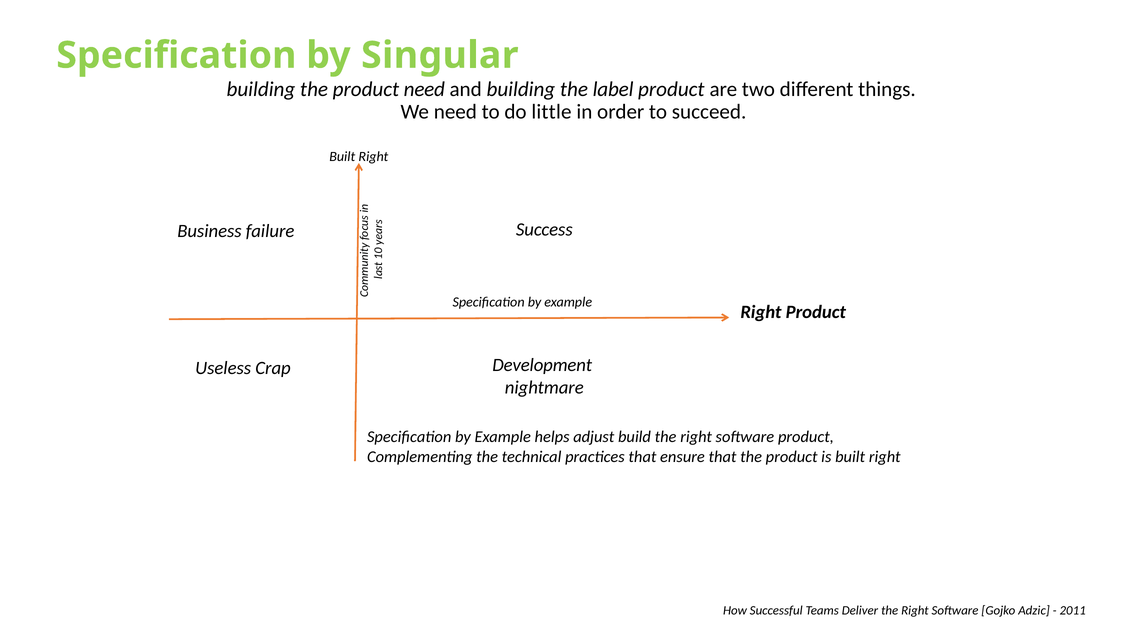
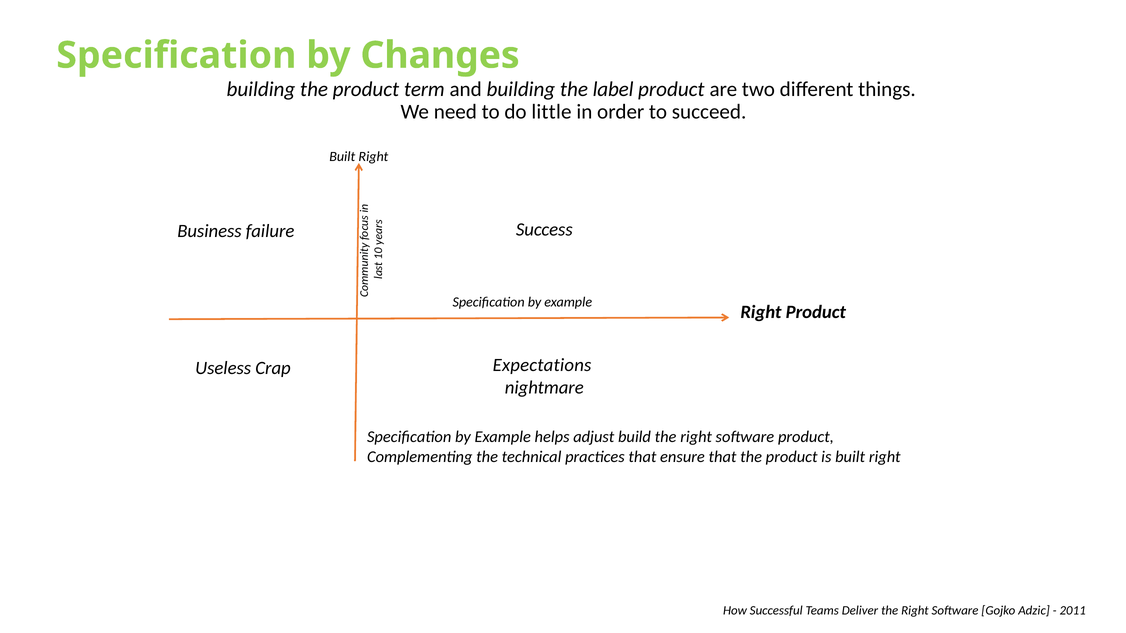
Singular: Singular -> Changes (440, 55)
product need: need -> term (424, 89)
Development: Development -> Expectations (542, 365)
